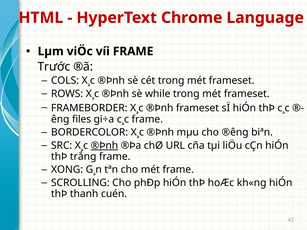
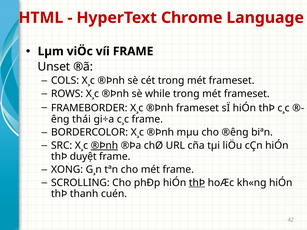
Trước: Trước -> Unset (54, 67)
files: files -> thái (81, 119)
trắng: trắng -> duyệt (83, 157)
thÞ underline: none -> present (197, 183)
